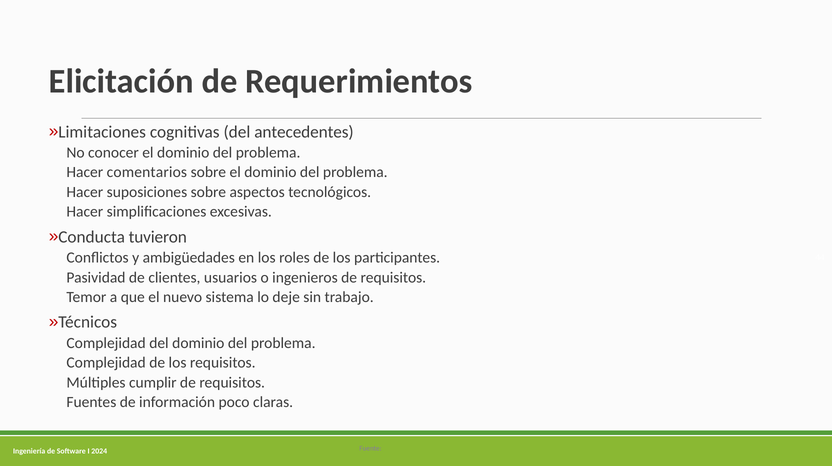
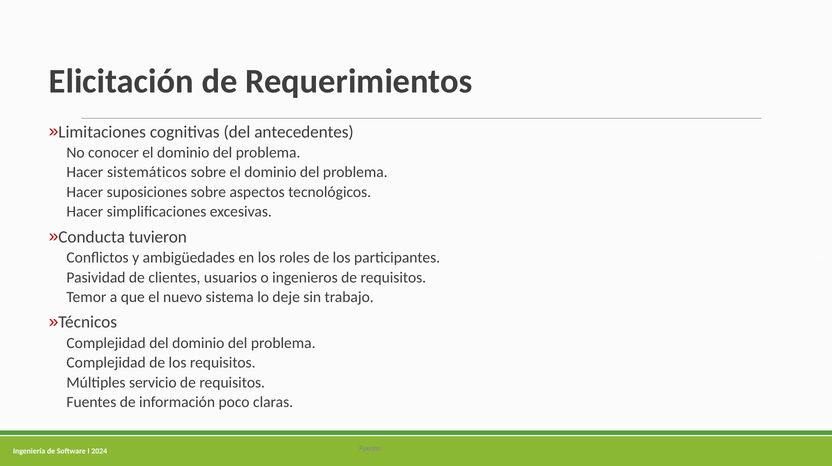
comentarios: comentarios -> sistemáticos (147, 172)
cumplir: cumplir -> servicio (153, 383)
